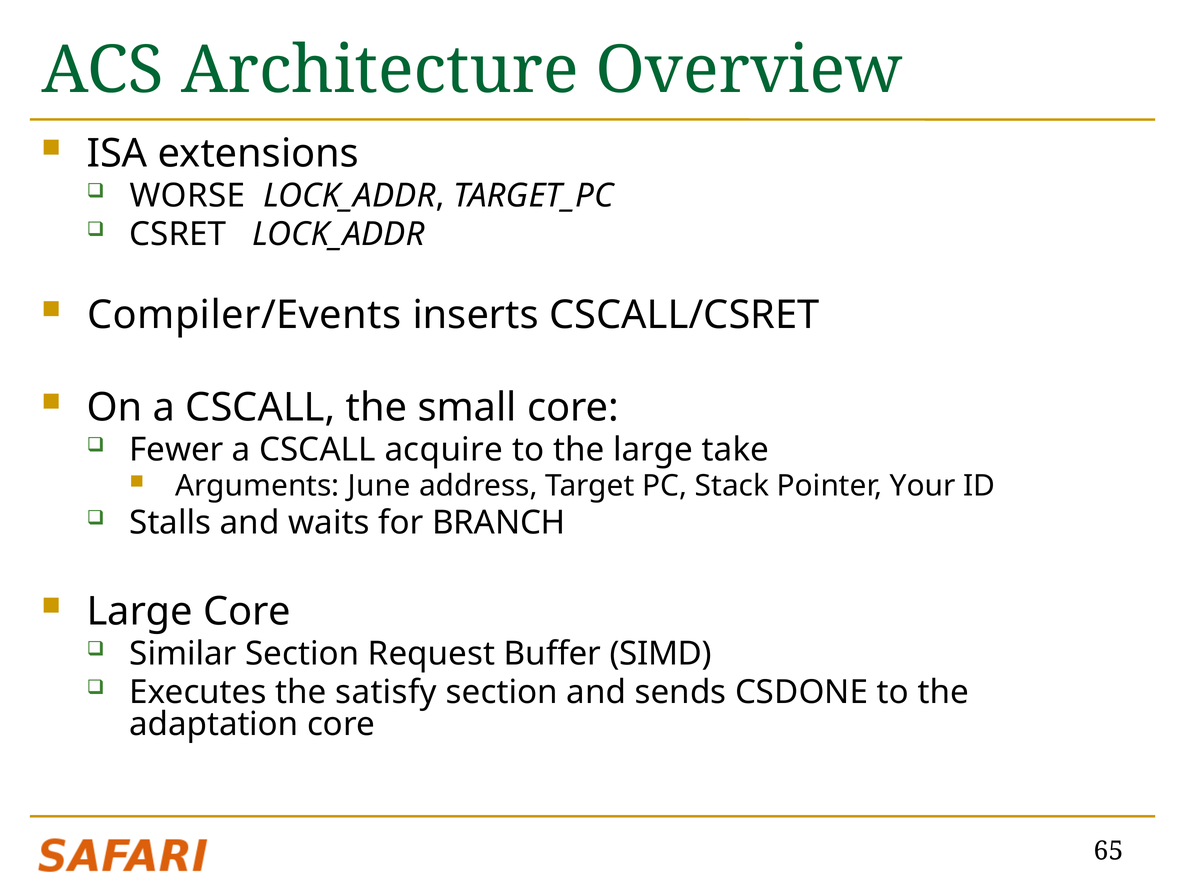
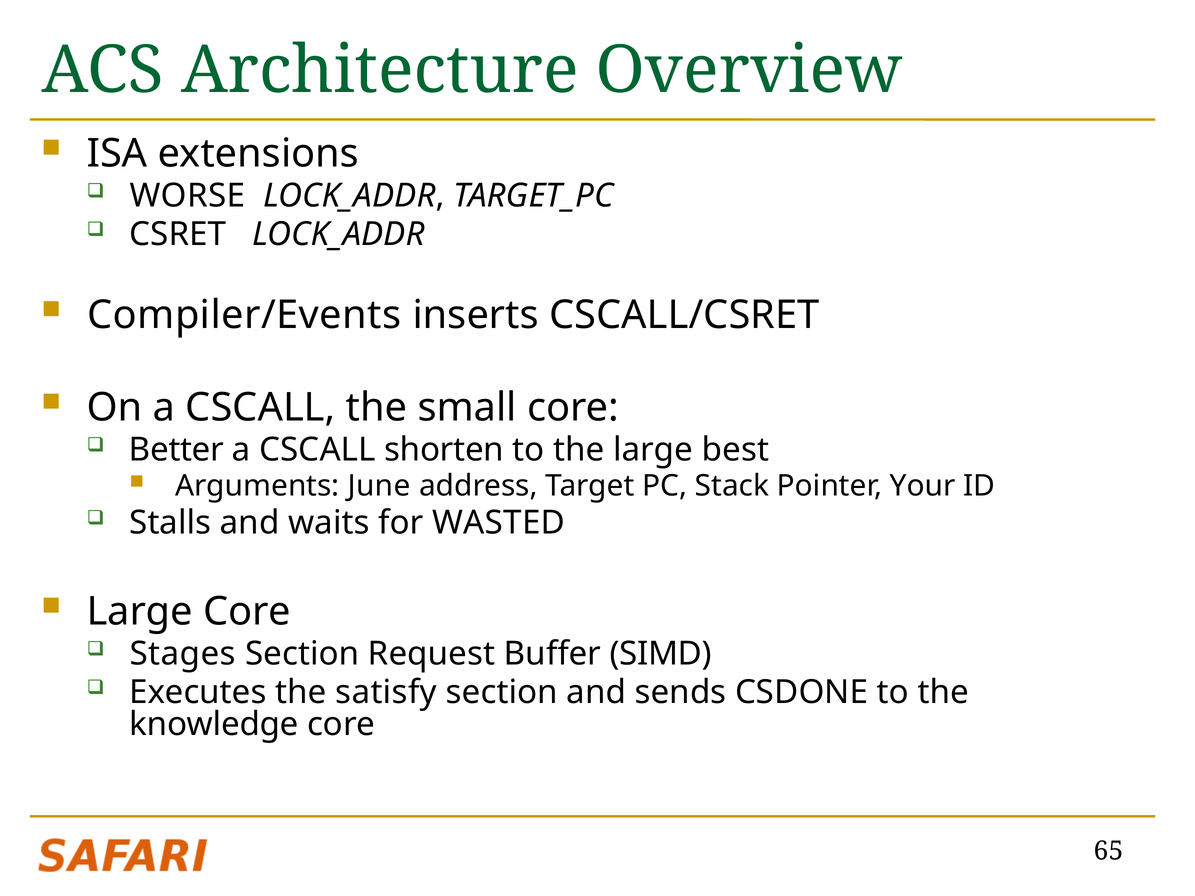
Fewer: Fewer -> Better (176, 450)
acquire: acquire -> shorten (444, 450)
take: take -> best (735, 450)
BRANCH: BRANCH -> WASTED (499, 523)
Similar: Similar -> Stages (183, 654)
adaptation: adaptation -> knowledge (214, 724)
